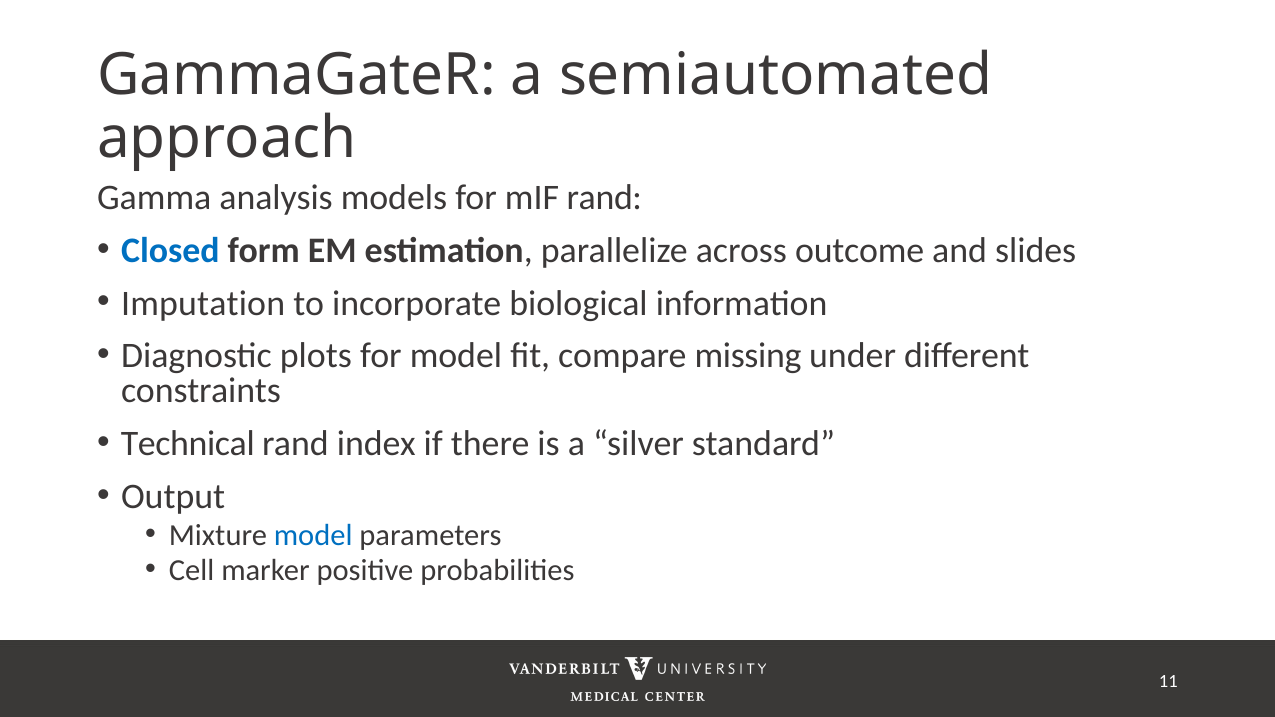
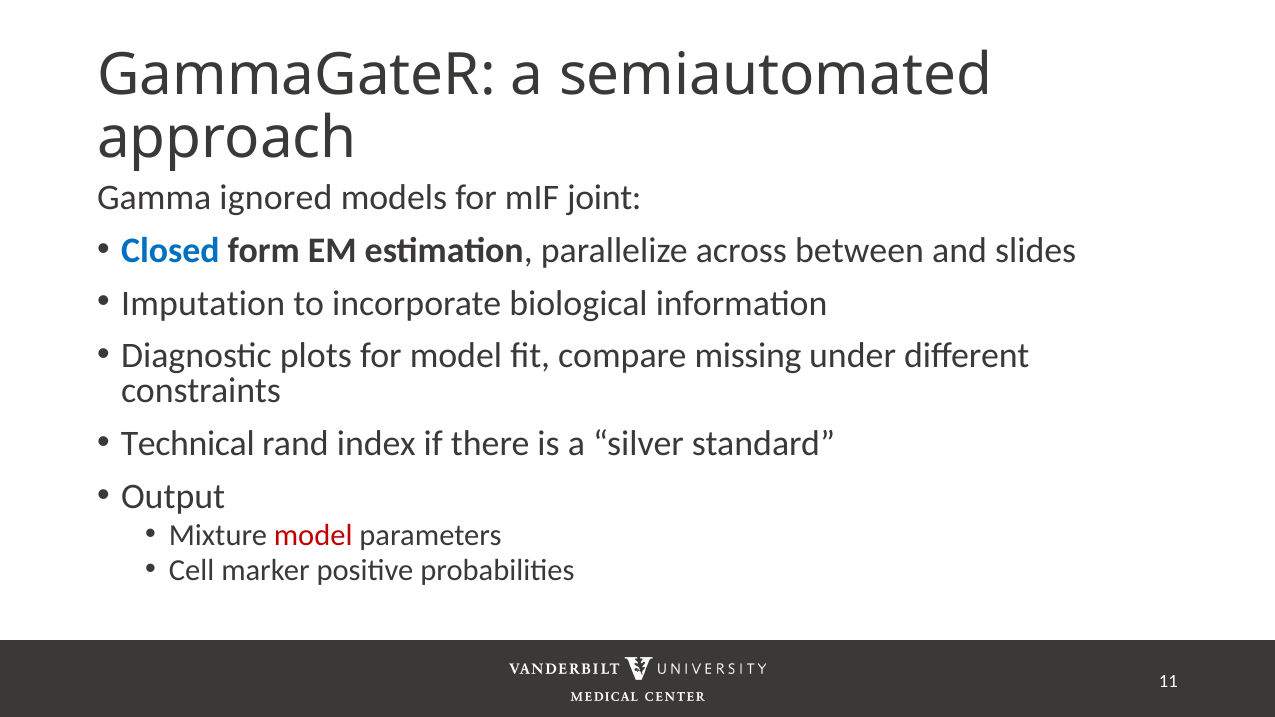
analysis: analysis -> ignored (276, 198)
mIF rand: rand -> joint (604, 198)
outcome: outcome -> between (860, 250)
model colour: blue -> red (313, 535)
